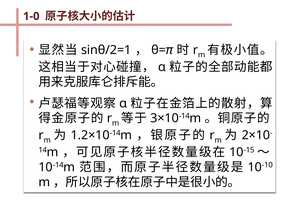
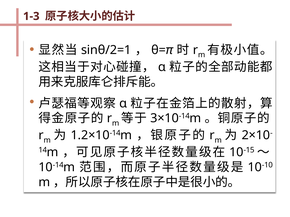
1-0: 1-0 -> 1-3 (31, 16)
